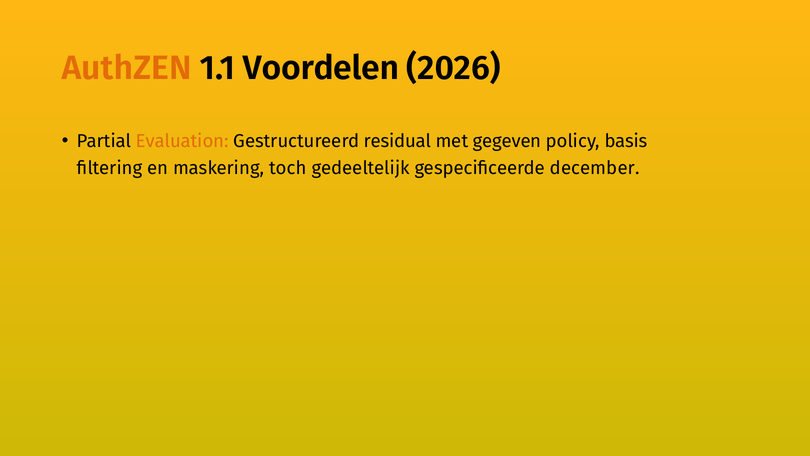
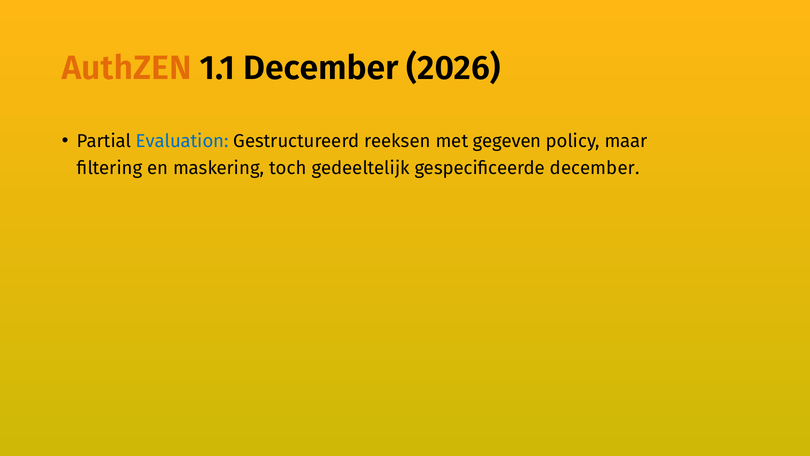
1.1 Voordelen: Voordelen -> December (321, 68)
Evaluation colour: orange -> blue (182, 141)
residual: residual -> reeksen (397, 141)
basis: basis -> maar (626, 141)
